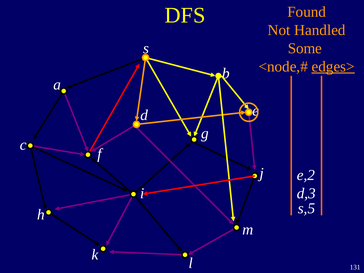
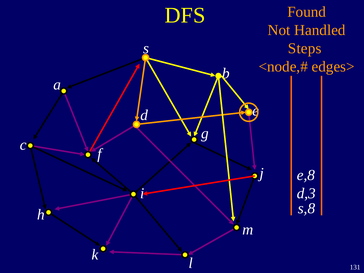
Some: Some -> Steps (305, 48)
edges> underline: present -> none (333, 67)
e,2: e,2 -> e,8 (306, 175)
s,5: s,5 -> s,8 (306, 208)
